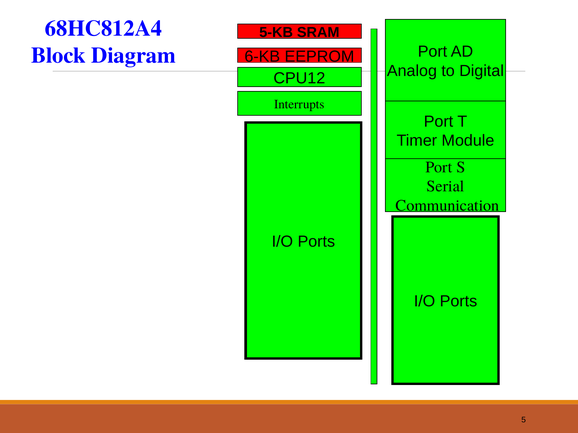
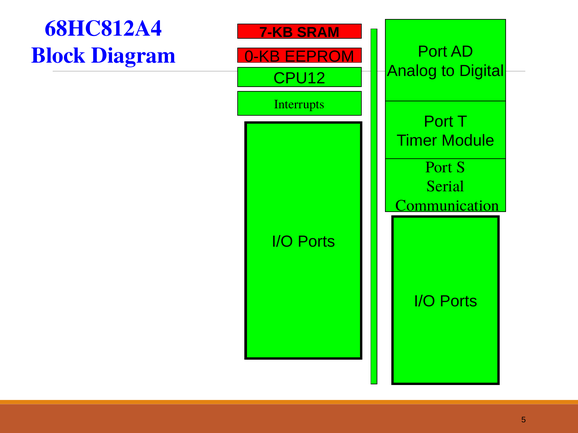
5-KB: 5-KB -> 7-KB (276, 32)
6-KB: 6-KB -> 0-KB (262, 57)
